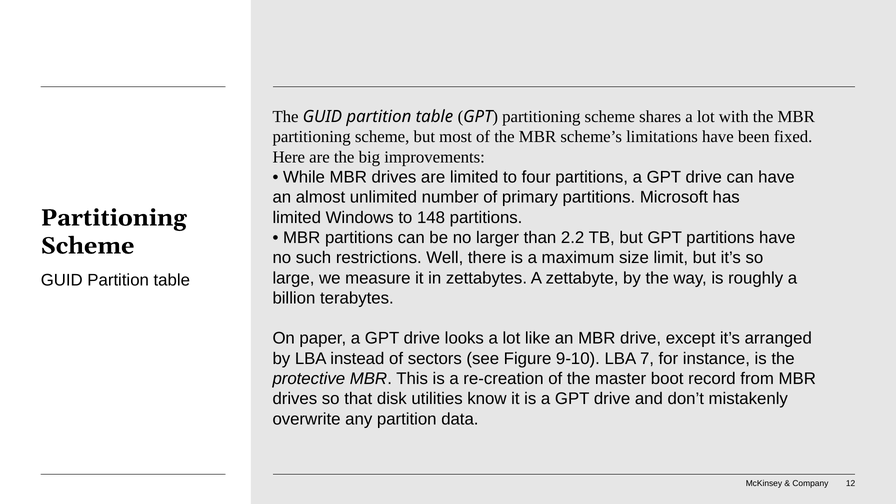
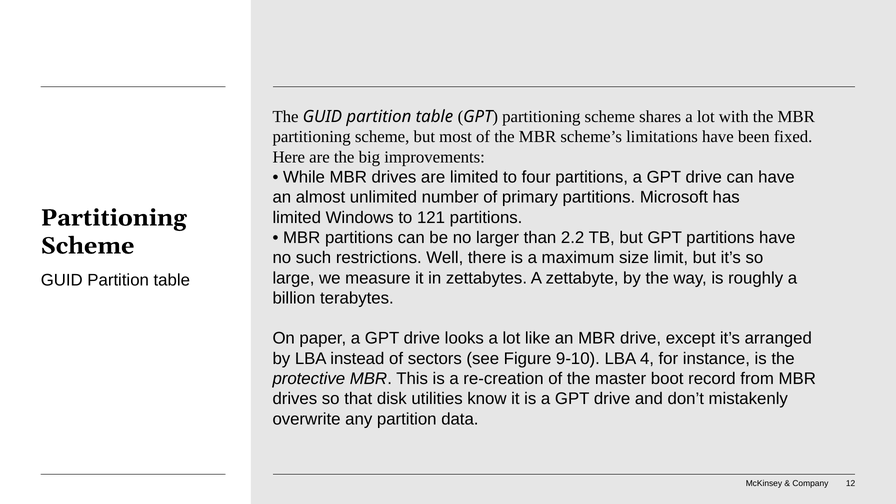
148: 148 -> 121 (431, 217)
7: 7 -> 4 (647, 359)
